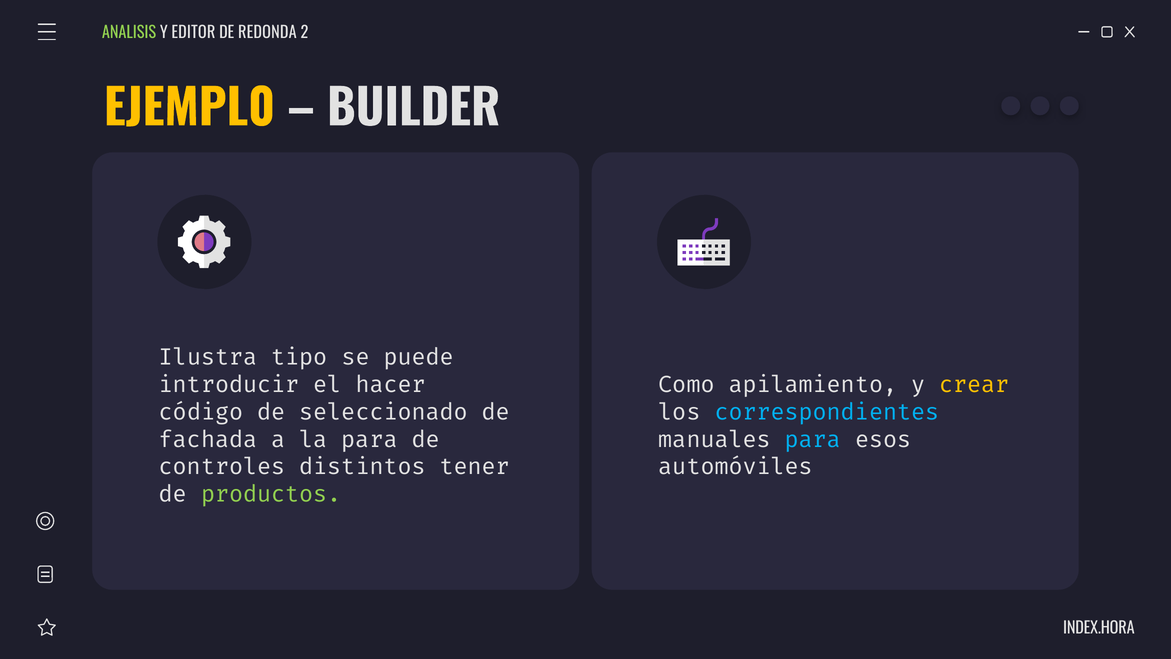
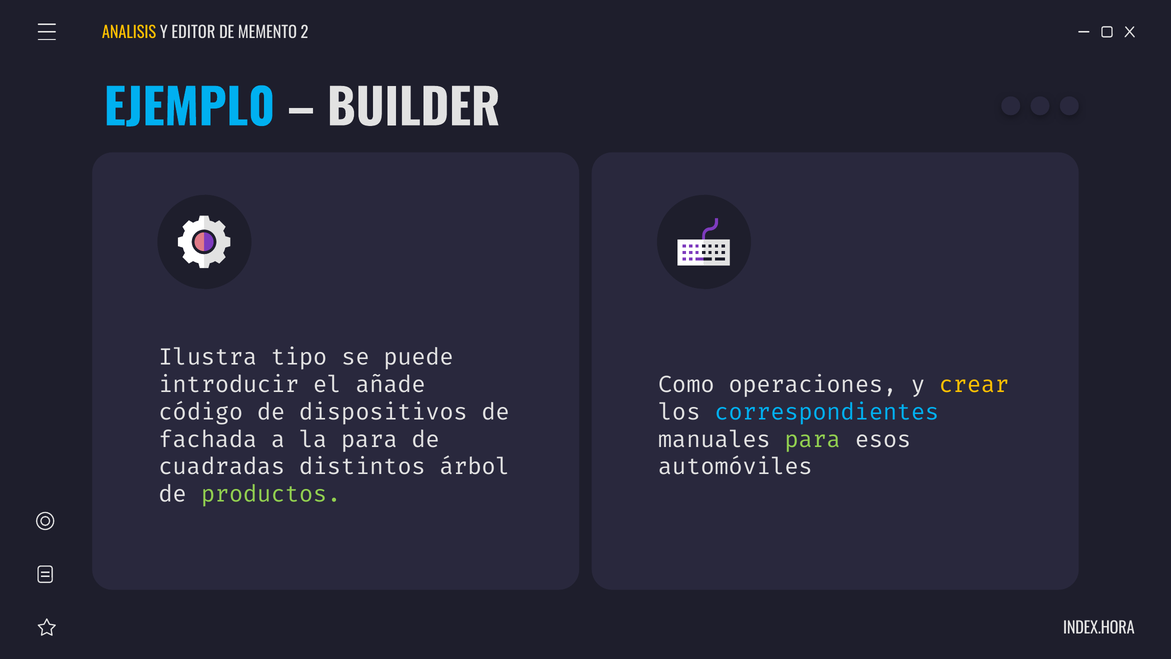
ANALISIS colour: light green -> yellow (129, 33)
REDONDA: REDONDA -> MEMENTO (267, 33)
EJEMPL0 colour: yellow -> light blue (189, 109)
hacer: hacer -> añade (391, 385)
apilamiento: apilamiento -> operaciones (813, 385)
seleccionado: seleccionado -> dispositivos (384, 412)
para colour: light blue -> light green (813, 439)
controles: controles -> cuadradas (222, 467)
tener: tener -> árbol (475, 467)
